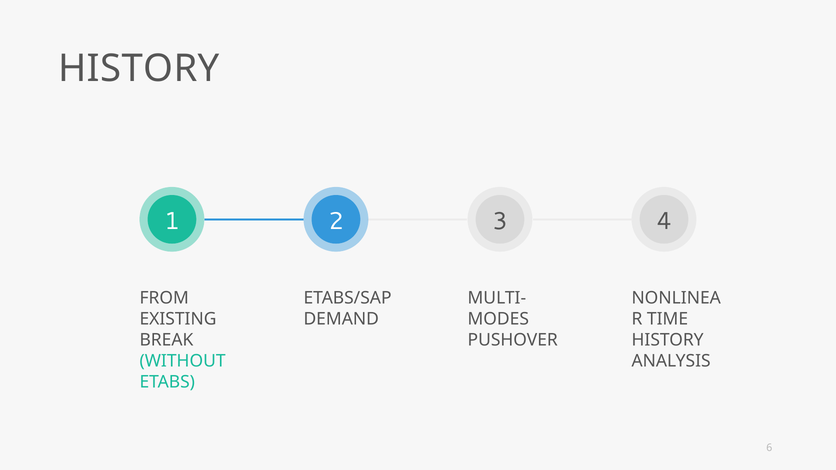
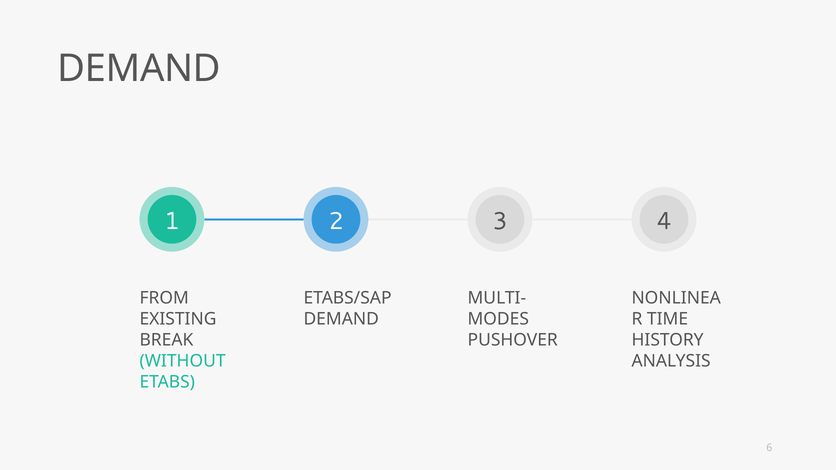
HISTORY: HISTORY -> DEMAND (139, 69)
